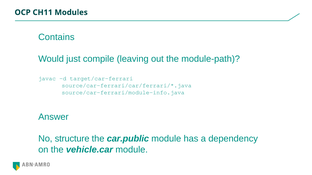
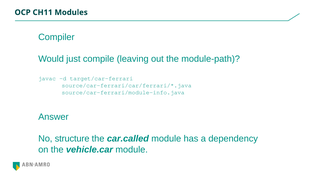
Contains: Contains -> Compiler (56, 37)
car.public: car.public -> car.called (128, 139)
